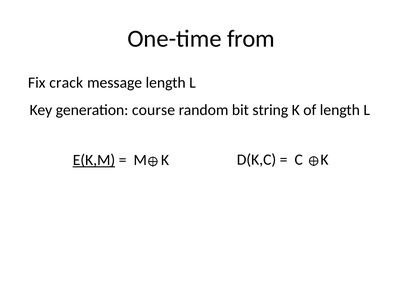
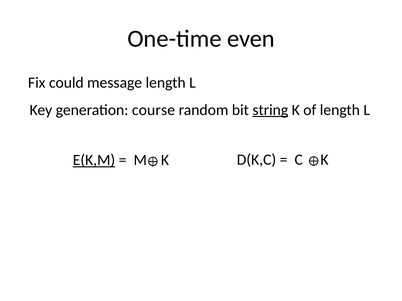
from: from -> even (251, 39)
crack: crack -> could (66, 83)
string underline: none -> present (270, 110)
